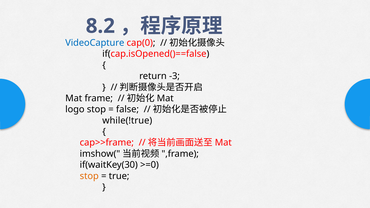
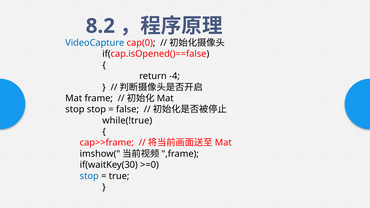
-3: -3 -> -4 (174, 76)
logo: logo -> stop (75, 109)
stop colour: orange -> blue (89, 176)
